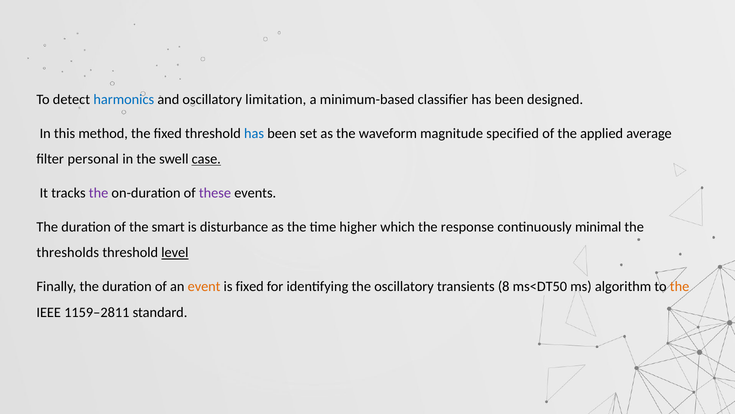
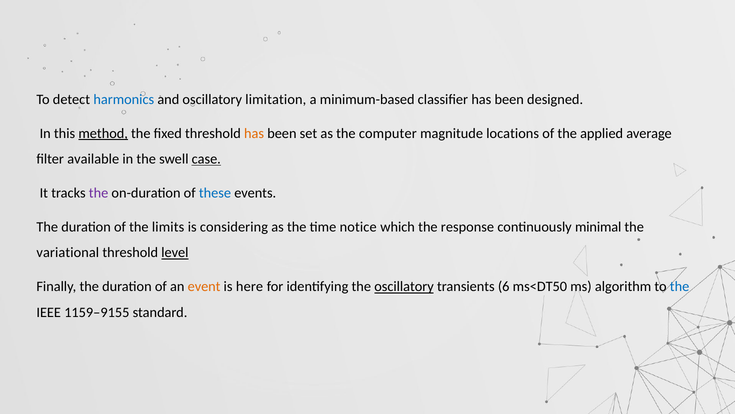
method underline: none -> present (103, 133)
has colour: blue -> orange (254, 133)
waveform: waveform -> computer (388, 133)
specified: specified -> locations (513, 133)
personal: personal -> available (93, 159)
these colour: purple -> blue (215, 193)
smart: smart -> limits (168, 227)
disturbance: disturbance -> considering (234, 227)
higher: higher -> notice (358, 227)
thresholds: thresholds -> variational (68, 252)
is fixed: fixed -> here (250, 286)
oscillatory underline: none -> present (404, 286)
8: 8 -> 6 (504, 286)
the colour: orange -> blue (680, 286)
1159–2811: 1159–2811 -> 1159–9155 (97, 312)
